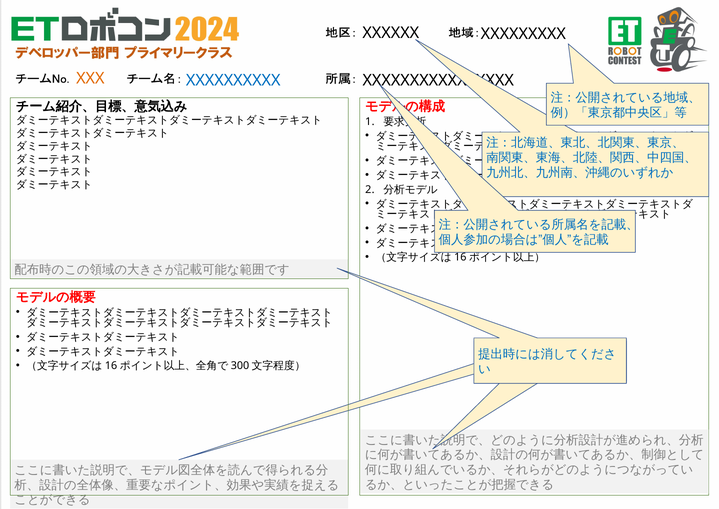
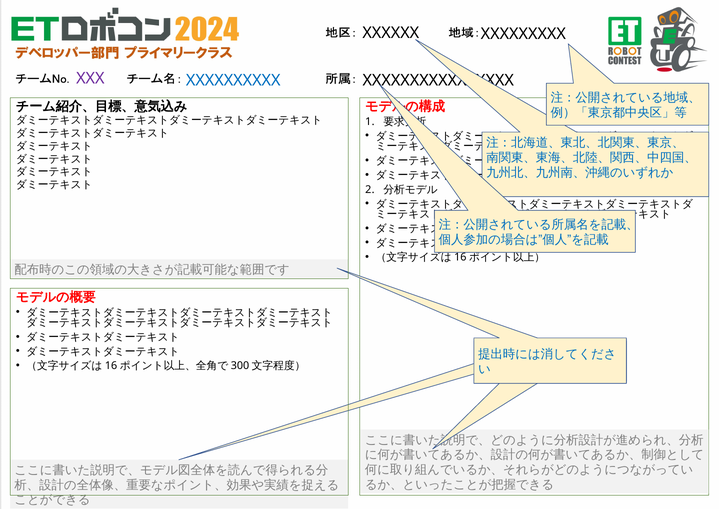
XXX colour: orange -> purple (90, 79)
